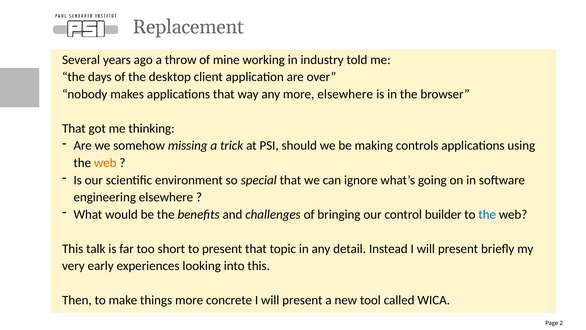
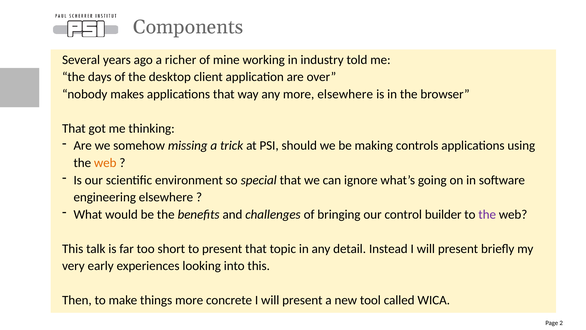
Replacement: Replacement -> Components (188, 27)
throw: throw -> richer (181, 60)
the colour: blue -> purple (487, 214)
